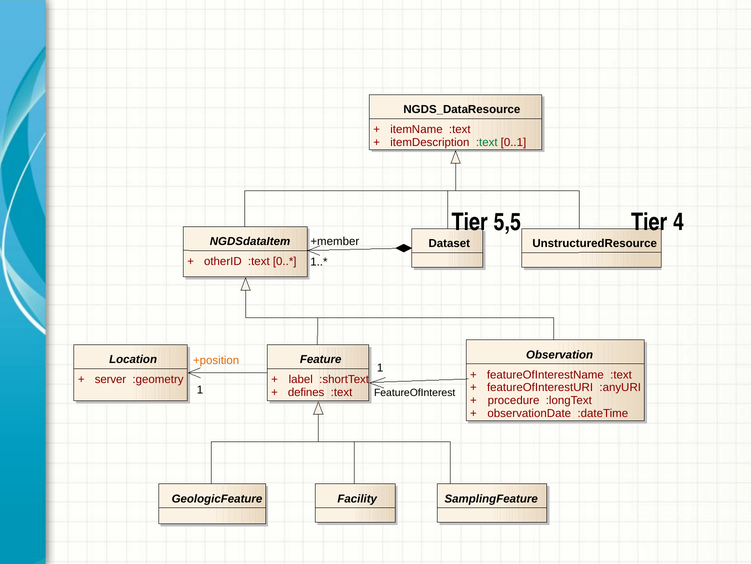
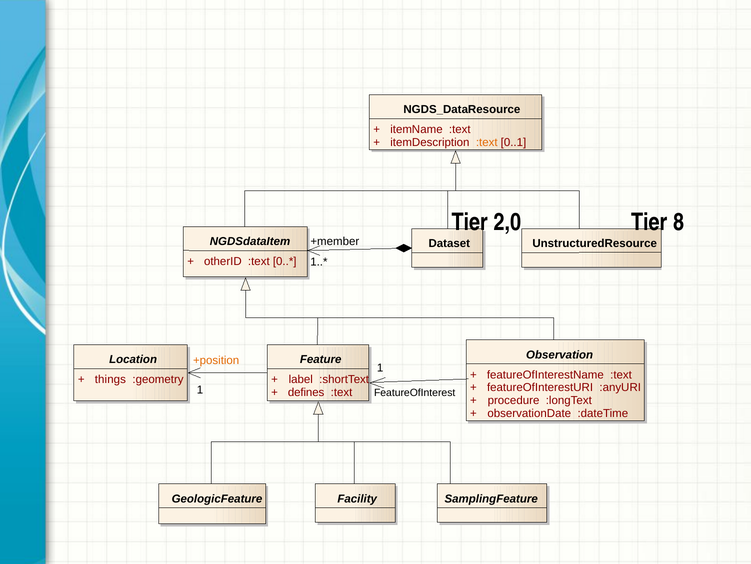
:text colour: green -> orange (487, 142)
5,5: 5,5 -> 2,0 (508, 222)
4: 4 -> 8 (679, 222)
server: server -> things (110, 379)
